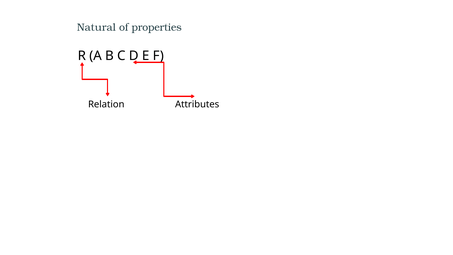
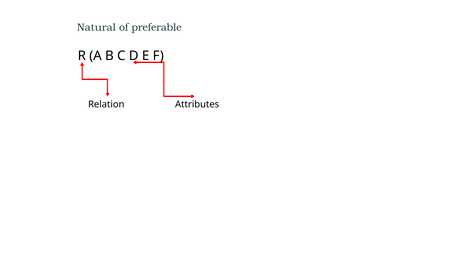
properties: properties -> preferable (157, 27)
